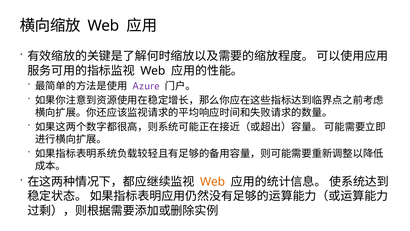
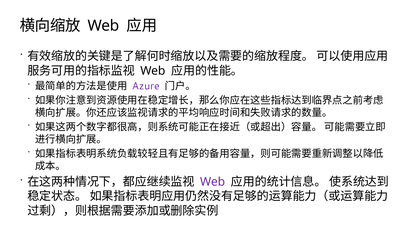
Web colour: orange -> purple (213, 182)
